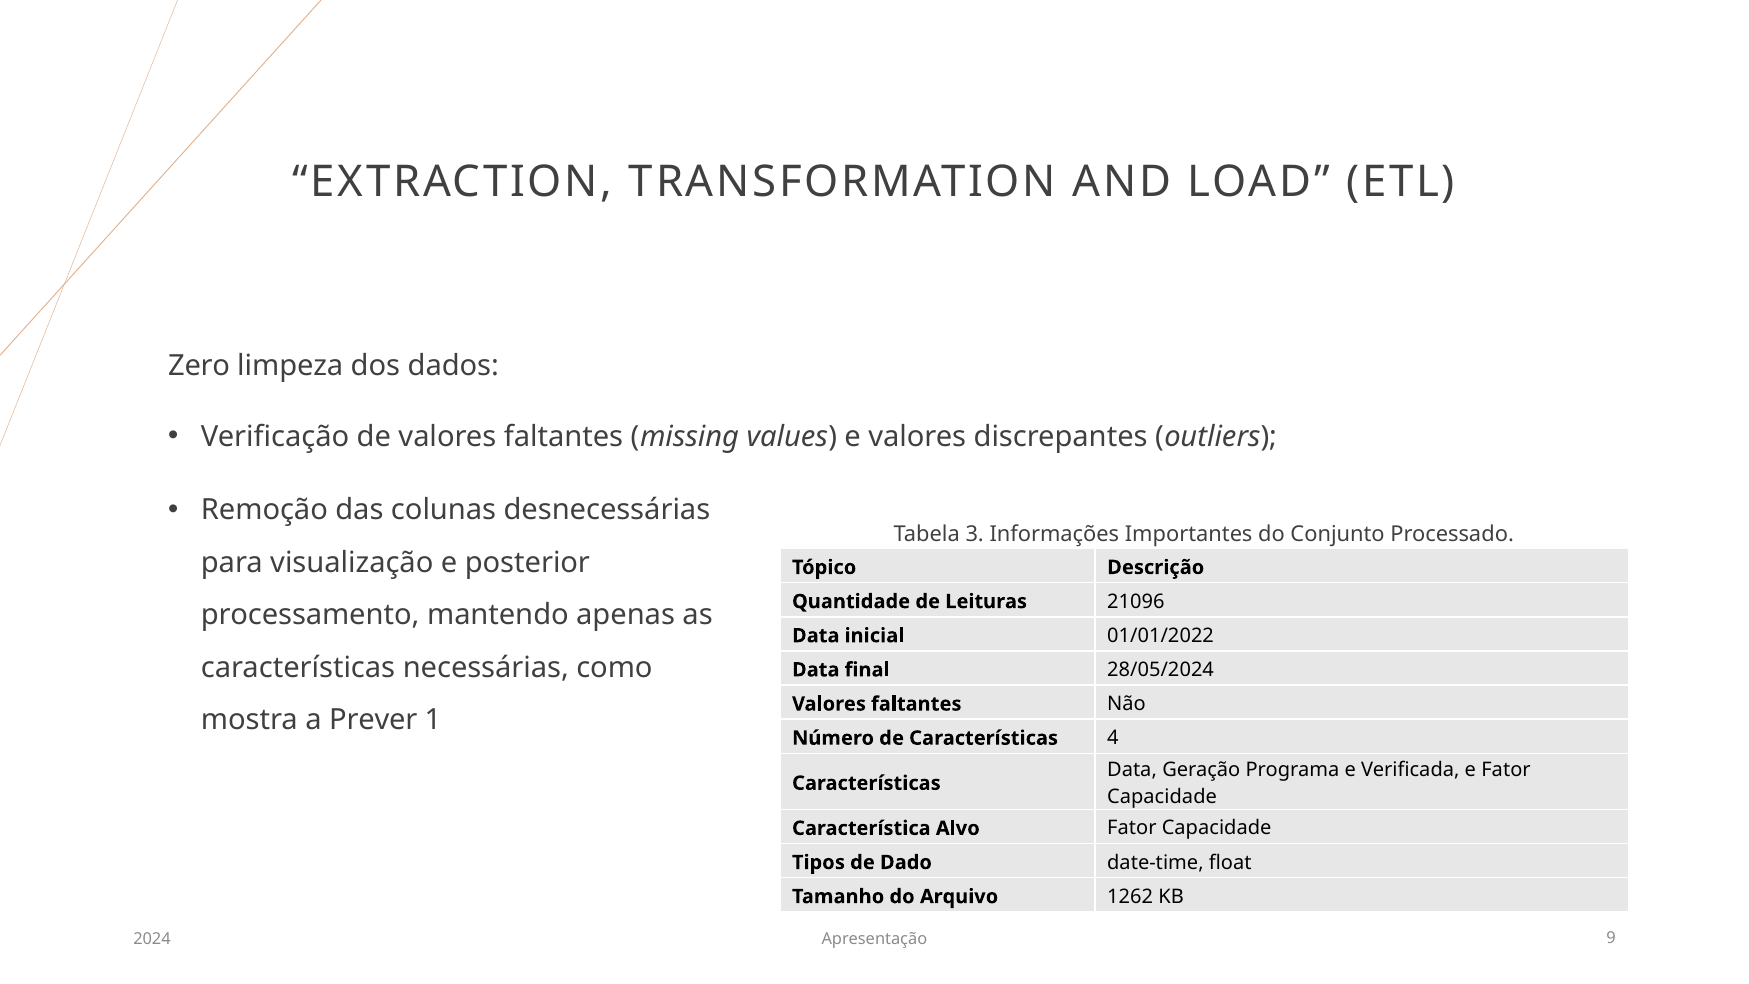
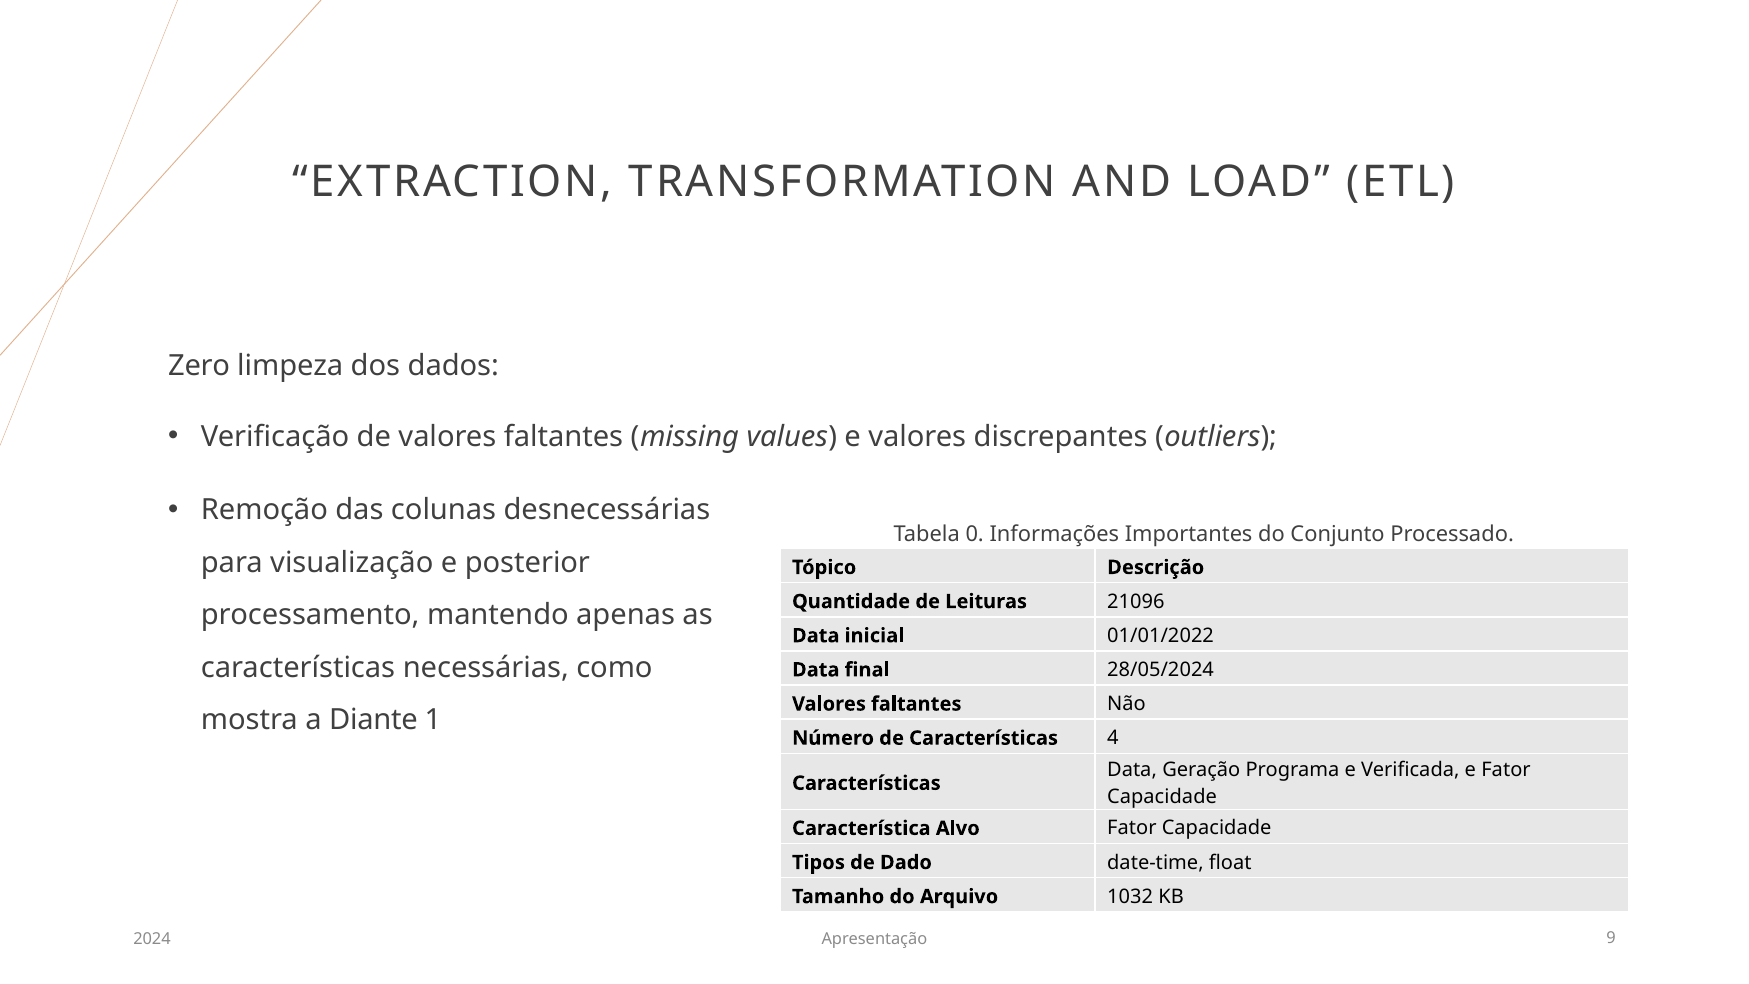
3: 3 -> 0 (975, 534)
Prever: Prever -> Diante (373, 720)
1262: 1262 -> 1032 (1130, 896)
